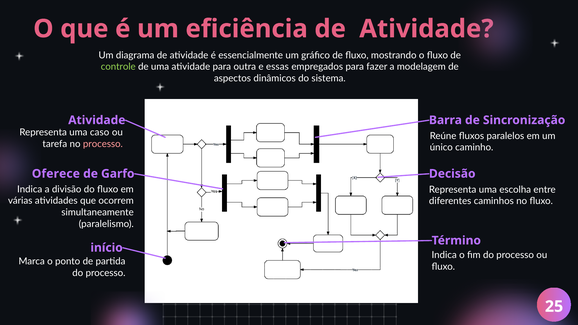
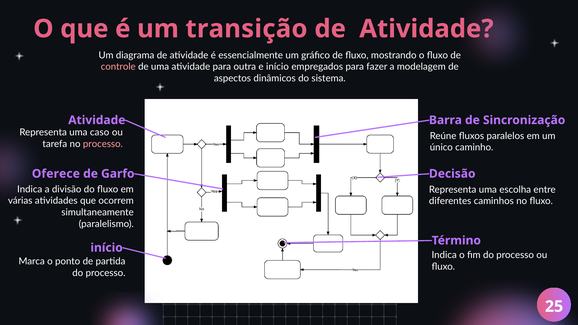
eficiência: eficiência -> transição (246, 29)
controle colour: light green -> pink (118, 67)
e essas: essas -> início (277, 67)
